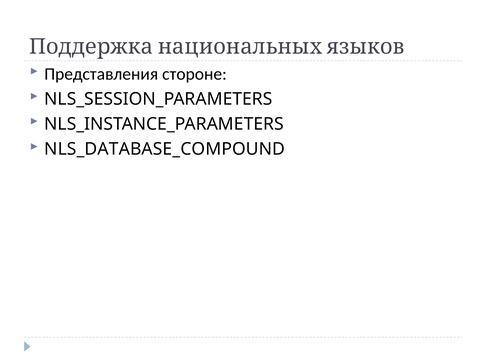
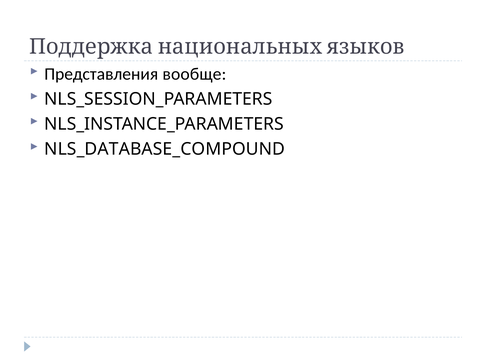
стороне: стороне -> вообще (194, 74)
